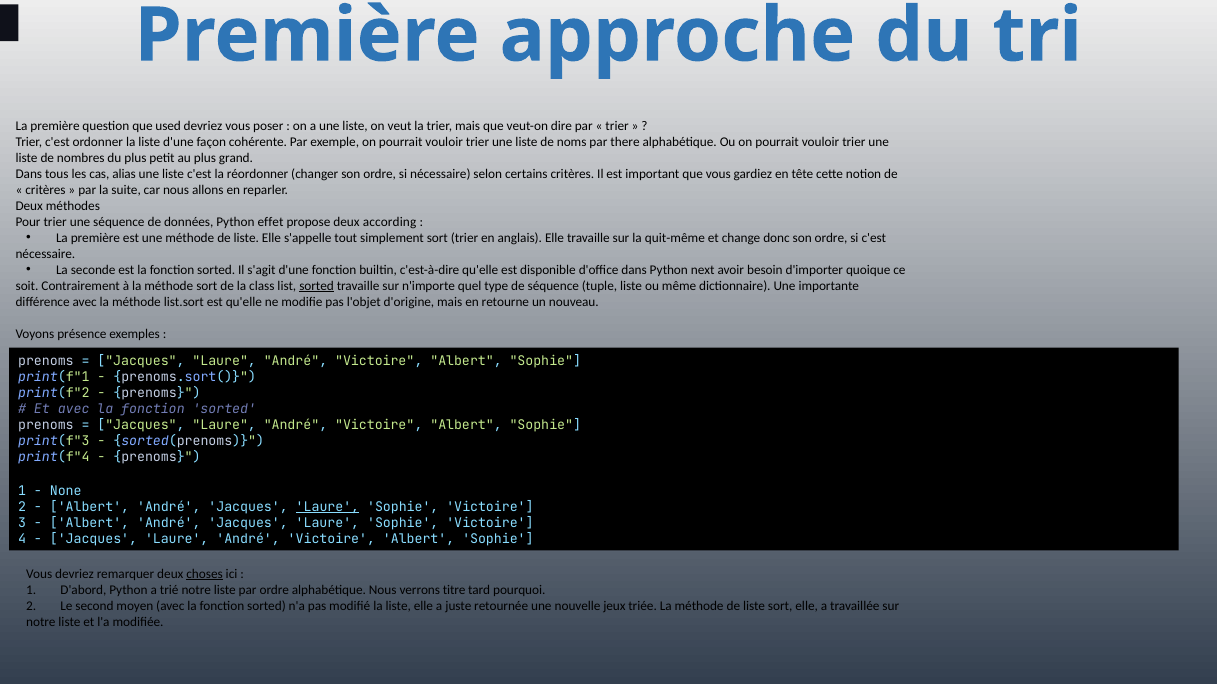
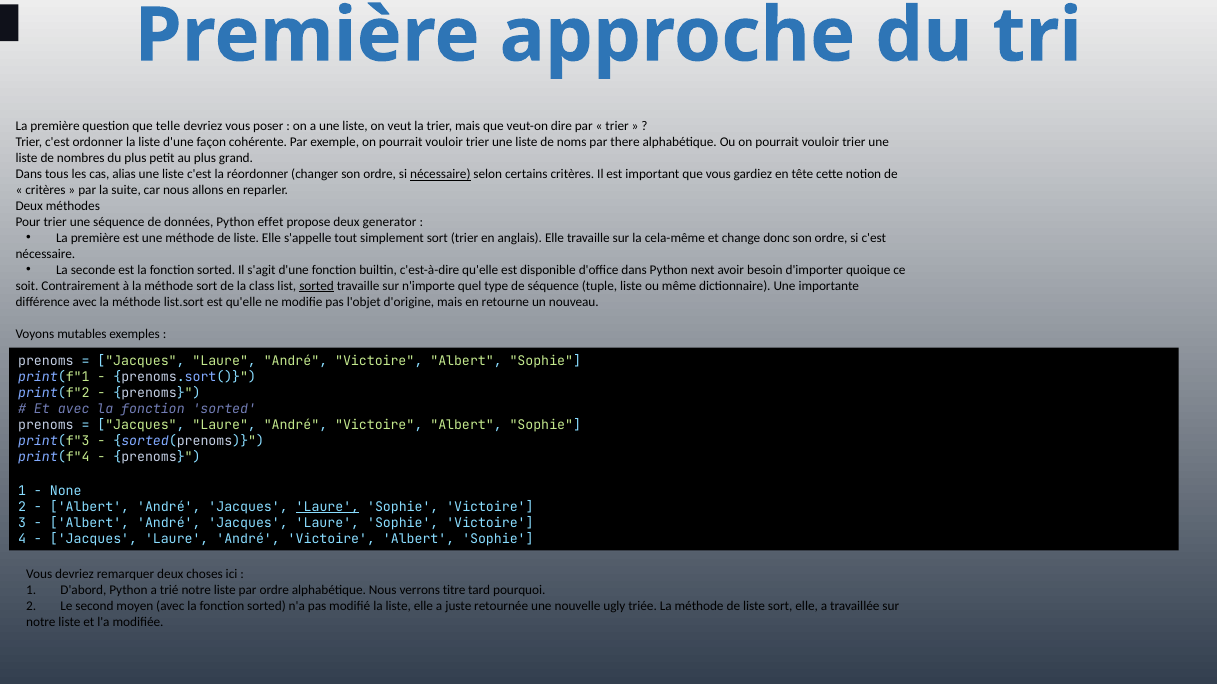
used: used -> telle (168, 127)
nécessaire underline: none -> present (440, 174)
according: according -> generator (390, 222)
quit-même: quit-même -> cela-même (675, 238)
présence: présence -> mutables (82, 334)
choses underline: present -> none (205, 575)
jeux: jeux -> ugly (614, 607)
